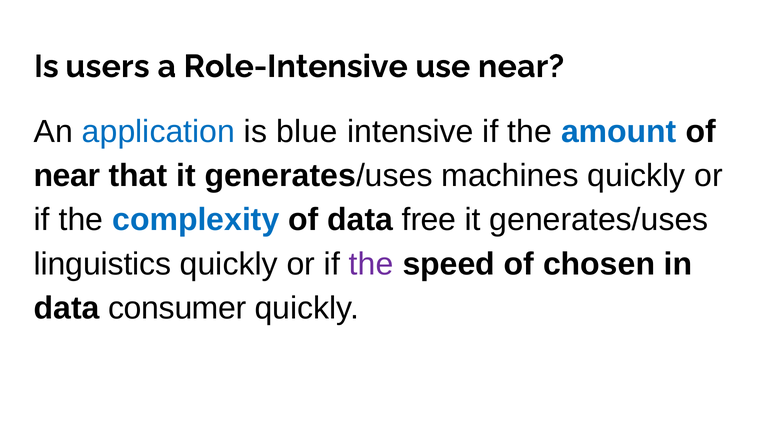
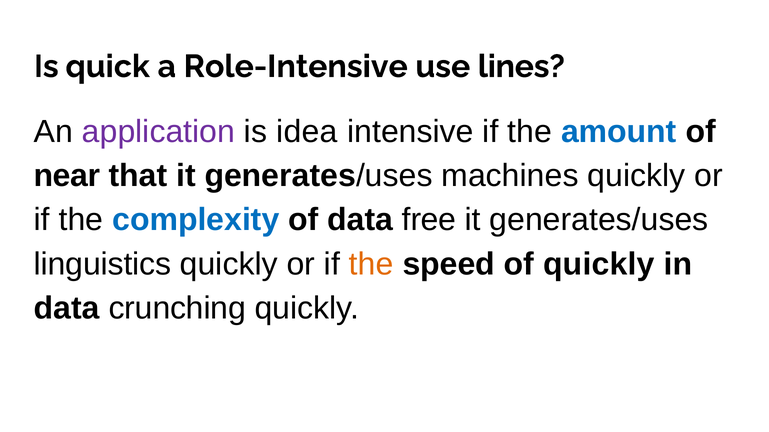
users: users -> quick (108, 67)
use near: near -> lines (521, 67)
application colour: blue -> purple (158, 132)
blue: blue -> idea (307, 132)
the colour: purple -> orange (371, 264)
of chosen: chosen -> quickly (599, 264)
consumer: consumer -> crunching (177, 309)
